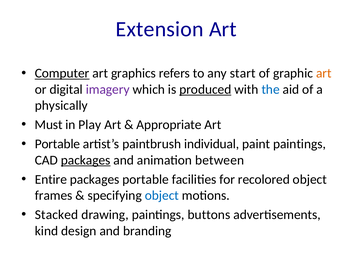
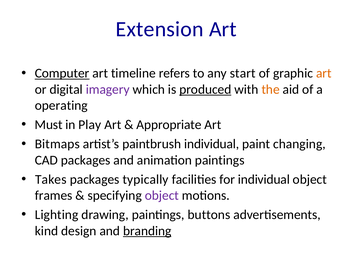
graphics: graphics -> timeline (133, 73)
the colour: blue -> orange (271, 89)
physically: physically -> operating (61, 105)
Portable: Portable -> Bitmaps (57, 144)
paint paintings: paintings -> changing (299, 144)
packages underline: present -> none (86, 160)
animation between: between -> paintings (220, 160)
Entire: Entire -> Takes (51, 179)
packages portable: portable -> typically (146, 179)
for recolored: recolored -> individual (264, 179)
object colour: blue -> purple (162, 195)
Stacked: Stacked -> Lighting (57, 215)
branding underline: none -> present (147, 231)
